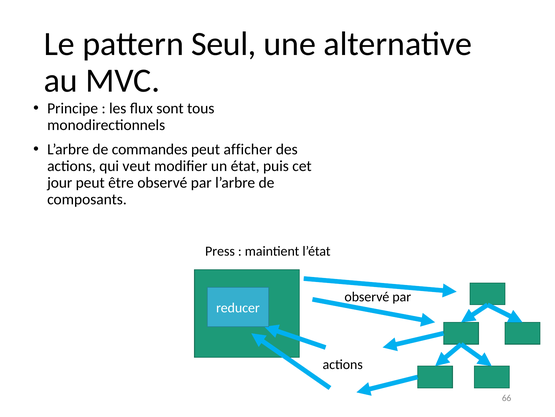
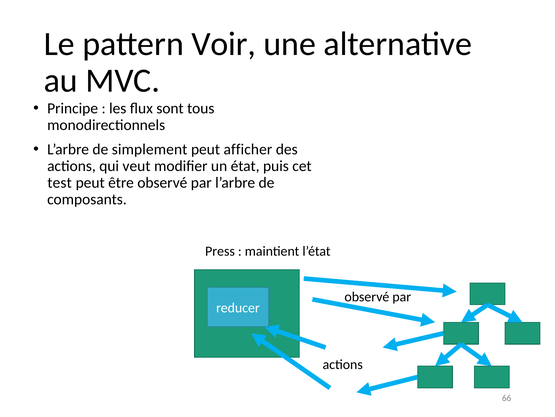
Seul: Seul -> Voir (224, 44)
commandes: commandes -> simplement (150, 149)
jour: jour -> test (60, 182)
